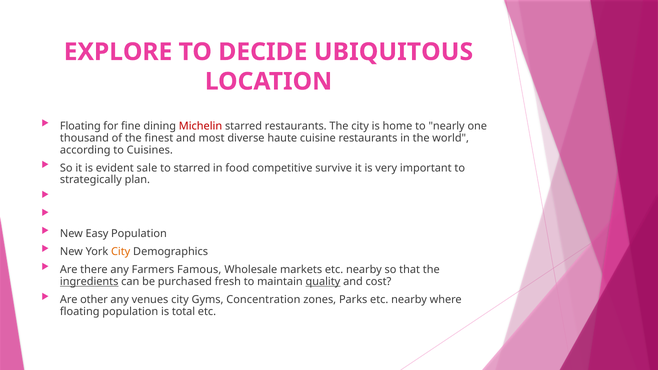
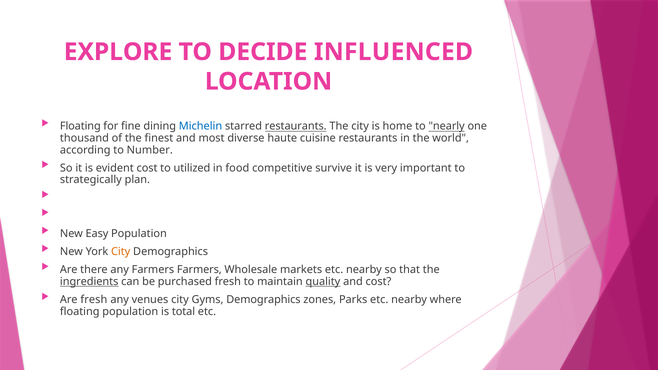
UBIQUITOUS: UBIQUITOUS -> INFLUENCED (393, 52)
Michelin colour: red -> blue (201, 126)
restaurants underline: none -> present (296, 126)
nearly underline: none -> present (447, 126)
Cuisines: Cuisines -> Number (150, 150)
evident sale: sale -> cost (147, 168)
to starred: starred -> utilized (192, 168)
Farmers Famous: Famous -> Farmers (199, 270)
Are other: other -> fresh (94, 300)
Gyms Concentration: Concentration -> Demographics (263, 300)
